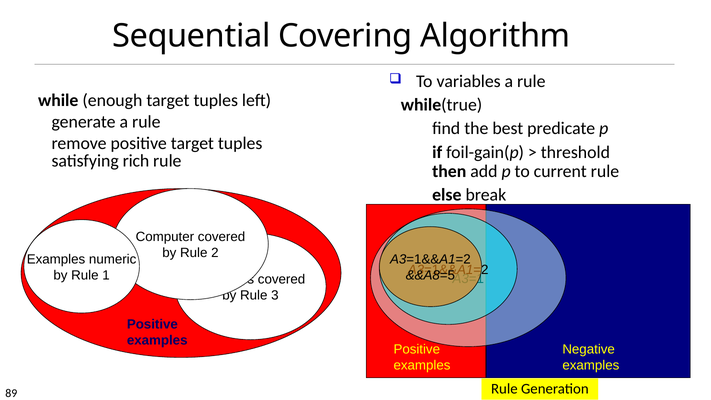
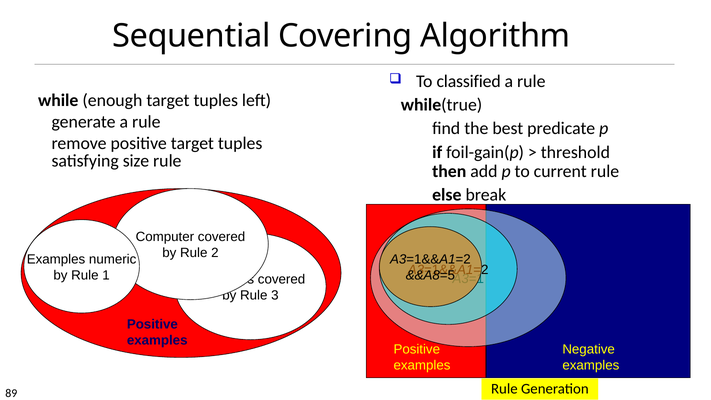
variables: variables -> classified (469, 81)
rich: rich -> size (136, 161)
